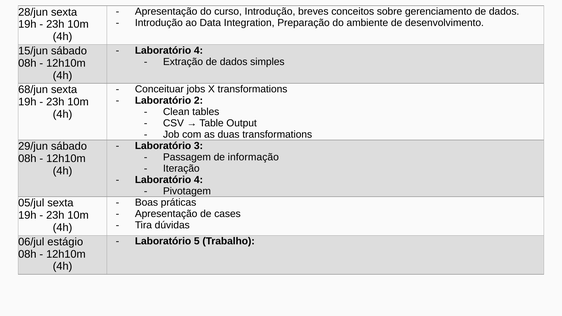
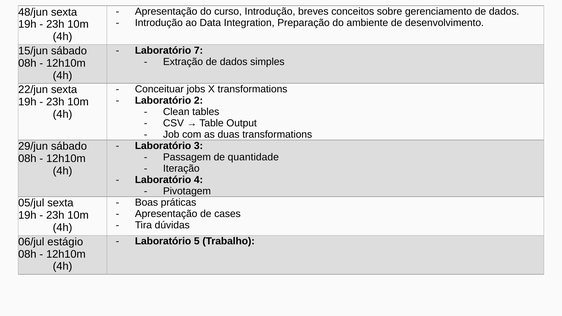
28/jun: 28/jun -> 48/jun (33, 12)
4: 4 -> 7 (198, 50)
68/jun: 68/jun -> 22/jun (33, 90)
informação: informação -> quantidade (253, 157)
